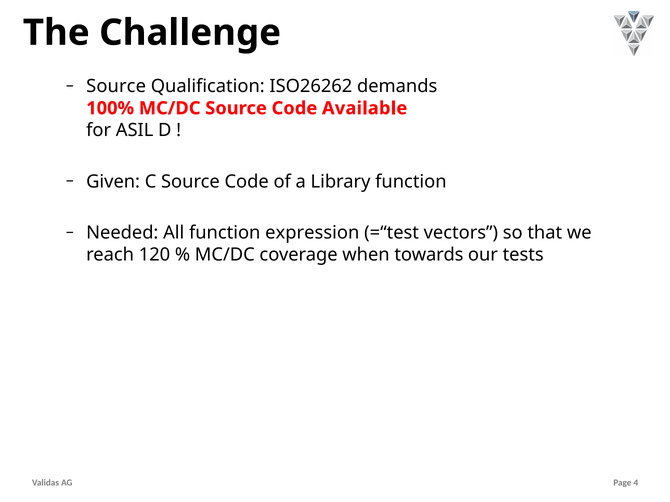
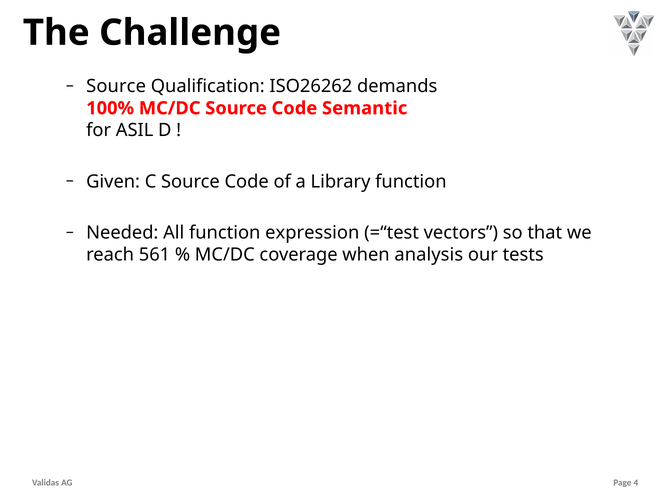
Available: Available -> Semantic (365, 108)
120: 120 -> 561 (154, 255)
towards: towards -> analysis (429, 255)
